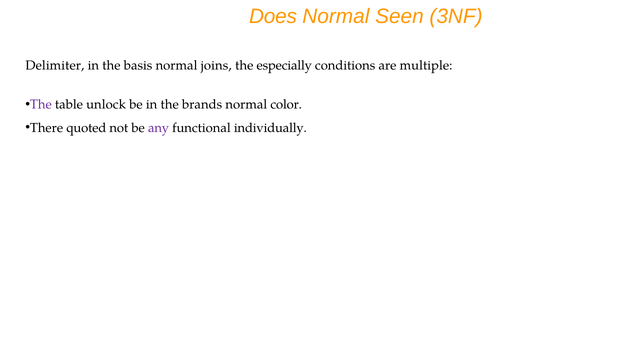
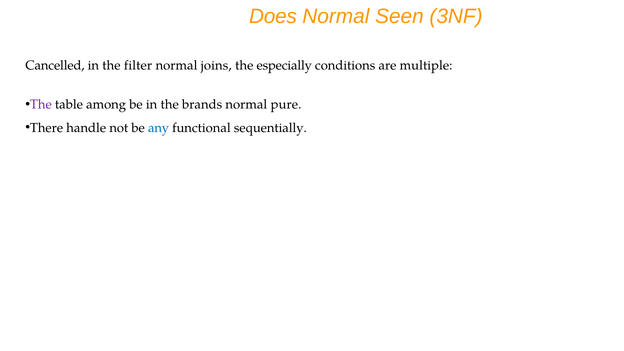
Delimiter: Delimiter -> Cancelled (55, 66)
basis: basis -> filter (138, 66)
unlock: unlock -> among (106, 105)
color: color -> pure (286, 105)
quoted: quoted -> handle (86, 128)
any colour: purple -> blue (159, 128)
individually: individually -> sequentially (270, 128)
